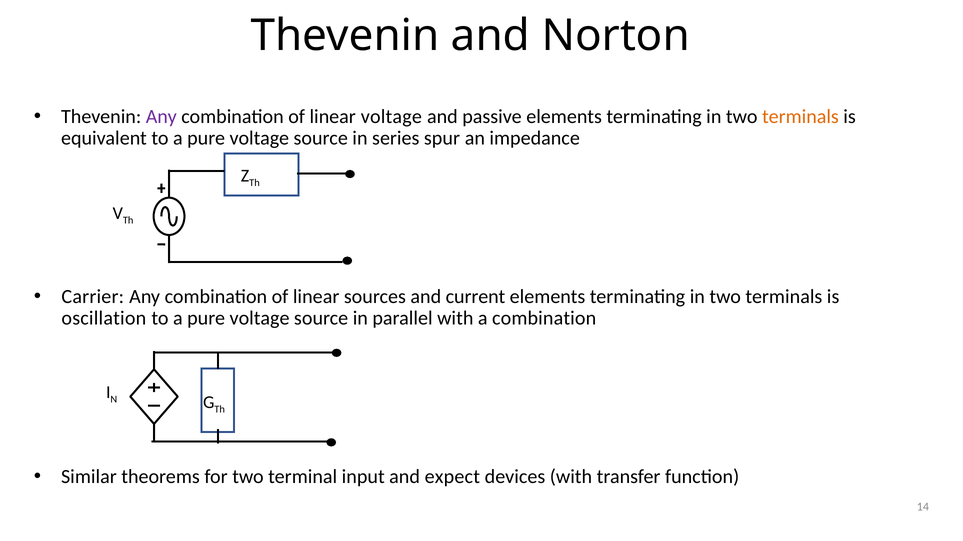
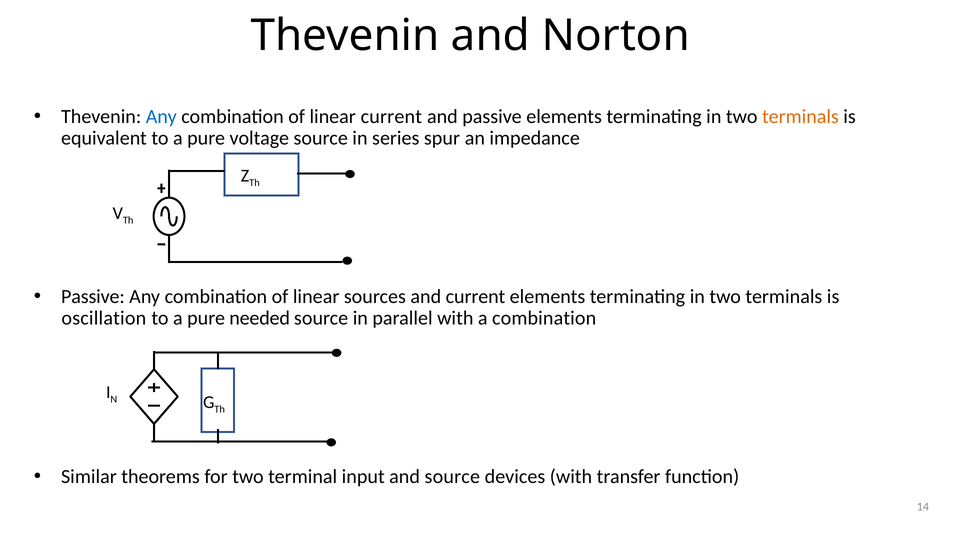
Any colour: purple -> blue (161, 117)
linear voltage: voltage -> current (391, 117)
Carrier: Carrier -> Passive (93, 297)
voltage: voltage -> needed (260, 319)
and expect: expect -> source (452, 477)
